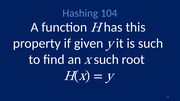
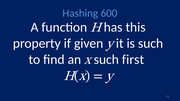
104: 104 -> 600 (109, 13)
root: root -> first (133, 60)
